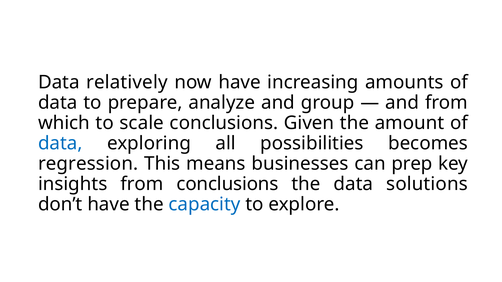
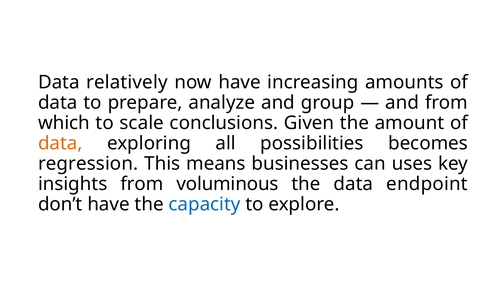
data colour: blue -> orange (60, 144)
prep: prep -> uses (412, 164)
from conclusions: conclusions -> voluminous (227, 184)
solutions: solutions -> endpoint (427, 184)
